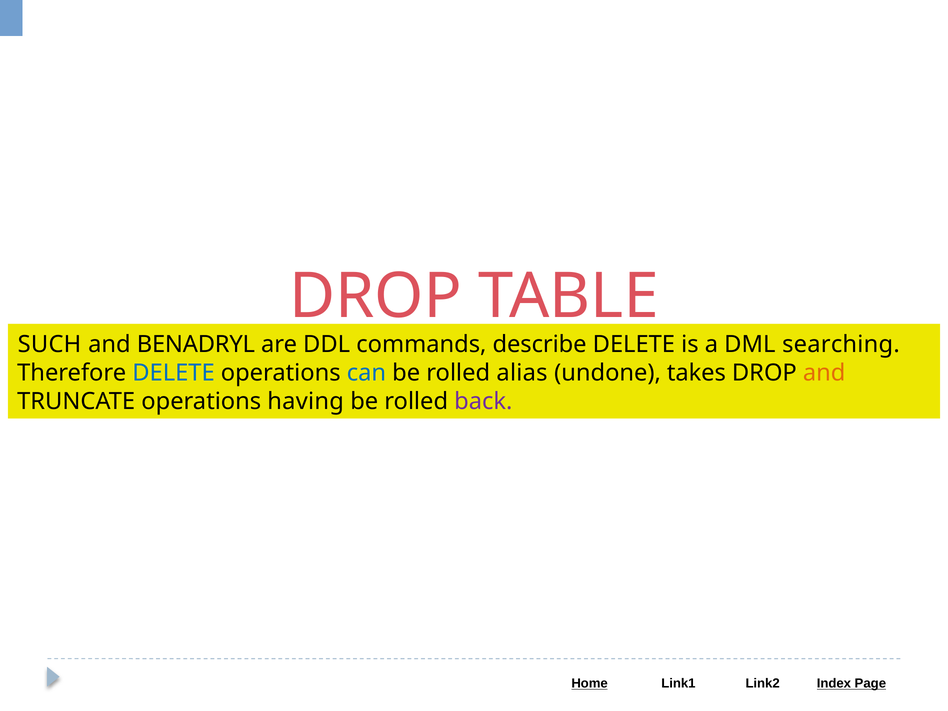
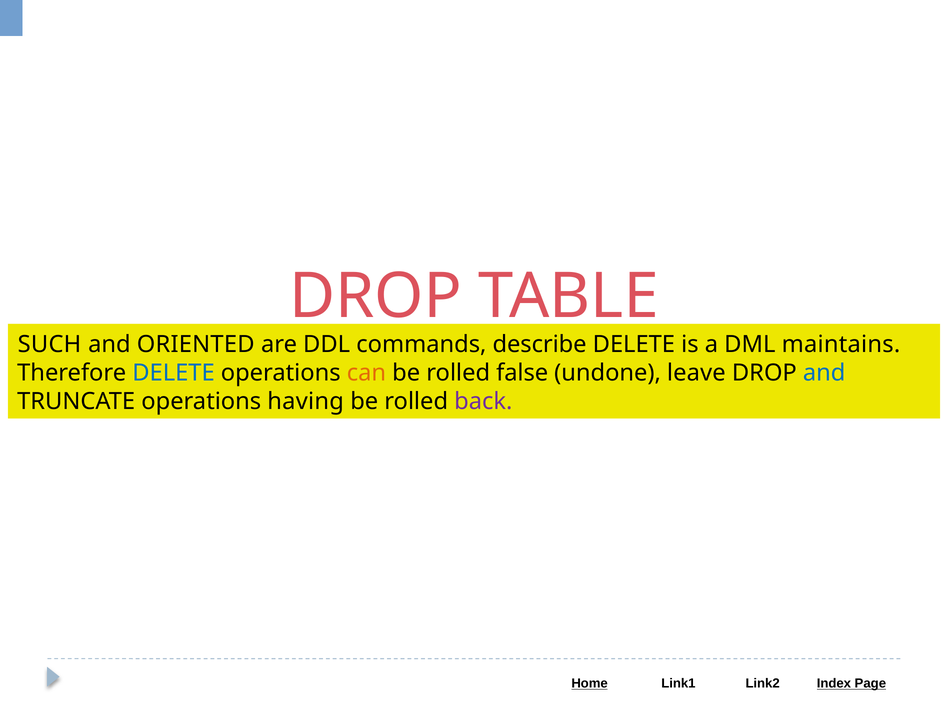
BENADRYL: BENADRYL -> ORIENTED (196, 344)
searching: searching -> maintains (841, 344)
can colour: blue -> orange (366, 373)
alias: alias -> false (522, 373)
takes: takes -> leave (696, 373)
and colour: orange -> blue (824, 373)
